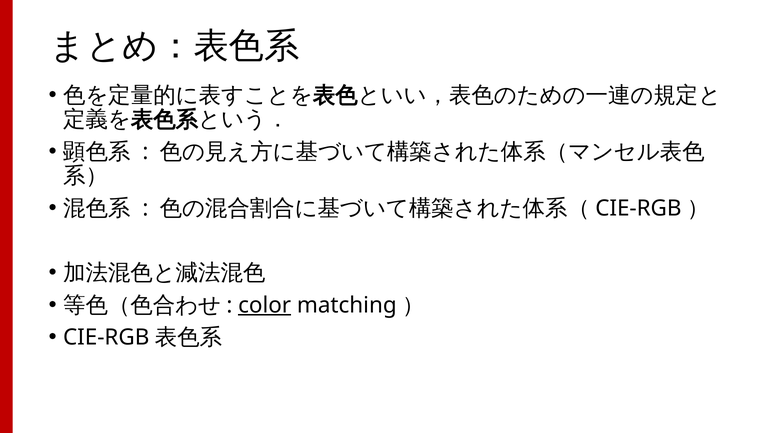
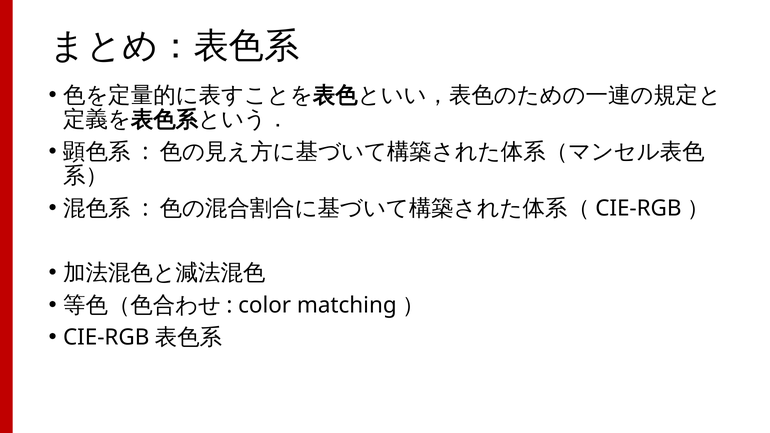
color underline: present -> none (265, 305)
